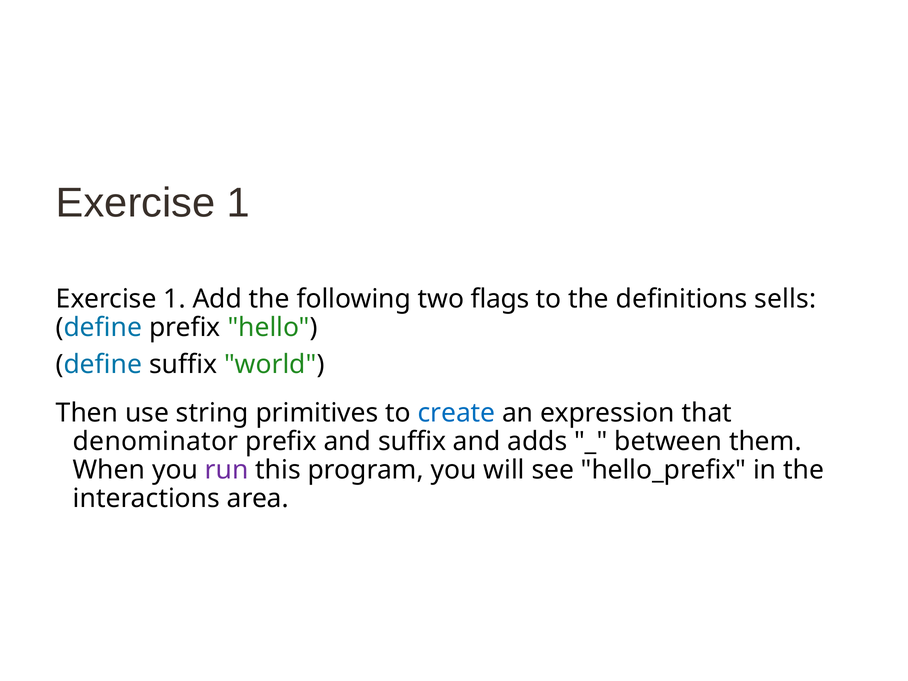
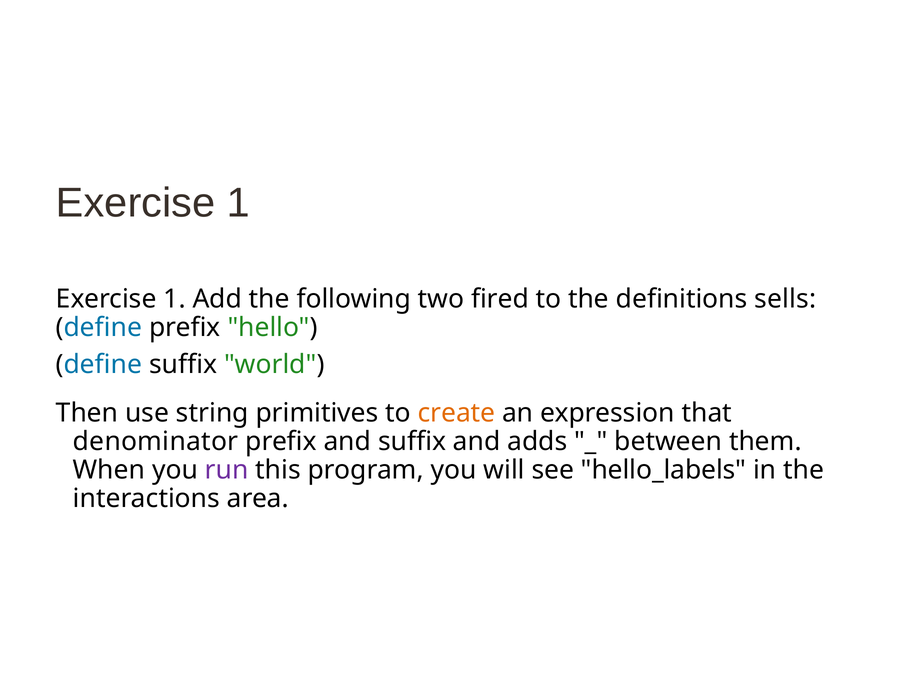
flags: flags -> fired (500, 299)
create colour: blue -> orange (457, 413)
hello_prefix: hello_prefix -> hello_labels (664, 470)
